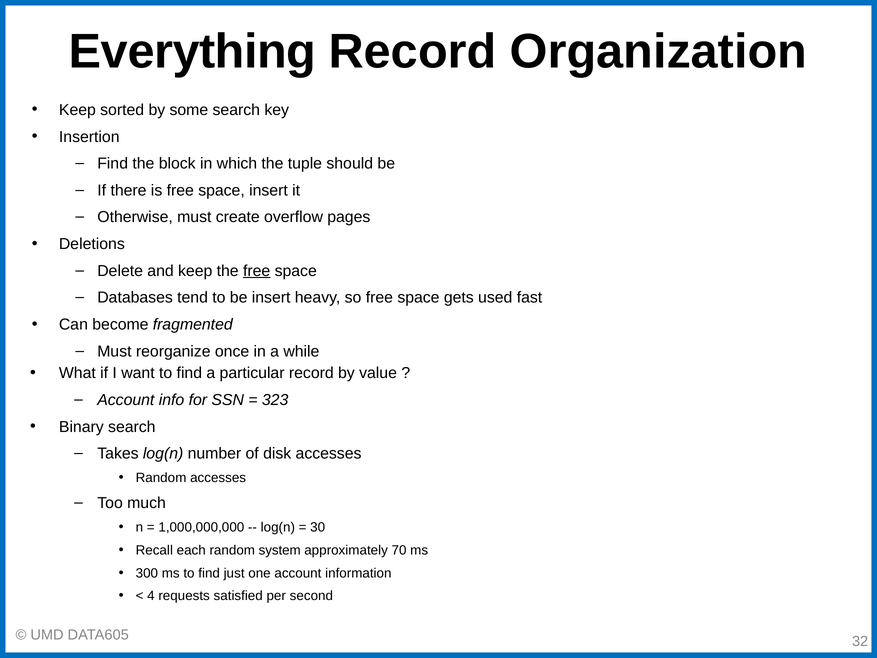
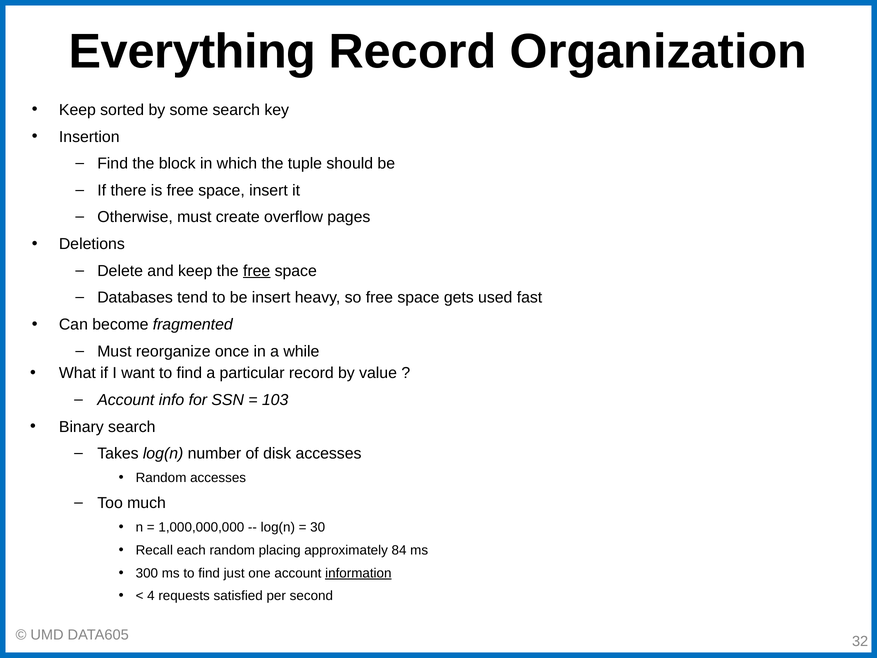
323: 323 -> 103 (275, 400)
system: system -> placing (280, 550)
70: 70 -> 84 (399, 550)
information underline: none -> present (358, 573)
